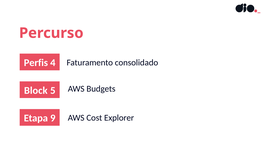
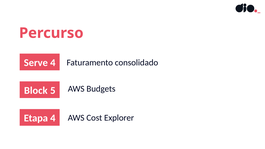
Perfis: Perfis -> Serve (36, 63)
Etapa 9: 9 -> 4 (53, 118)
